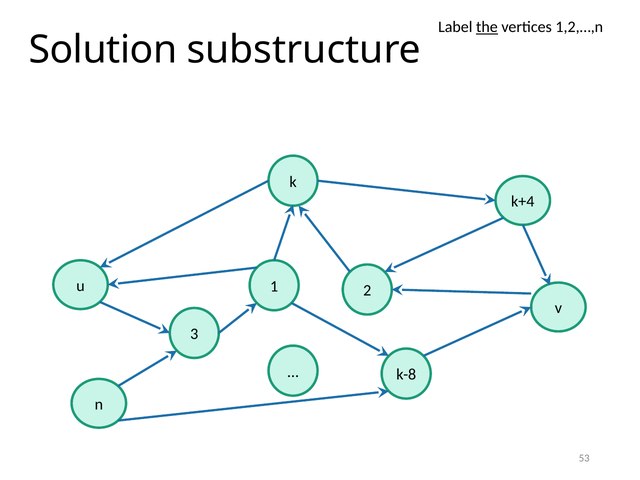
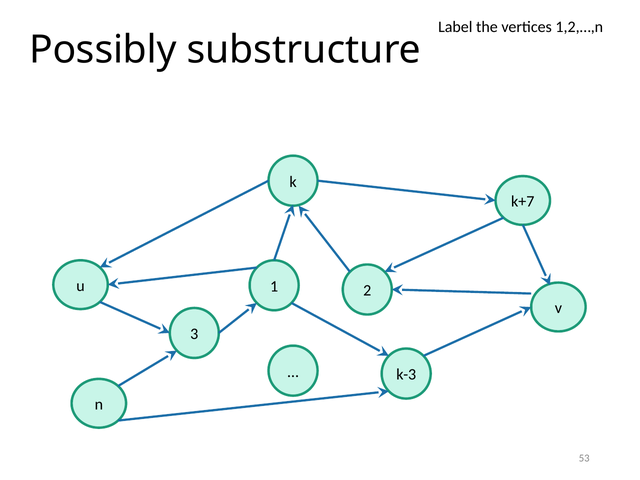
the underline: present -> none (487, 27)
Solution: Solution -> Possibly (103, 50)
k+4: k+4 -> k+7 (523, 202)
k-8: k-8 -> k-3 (406, 375)
